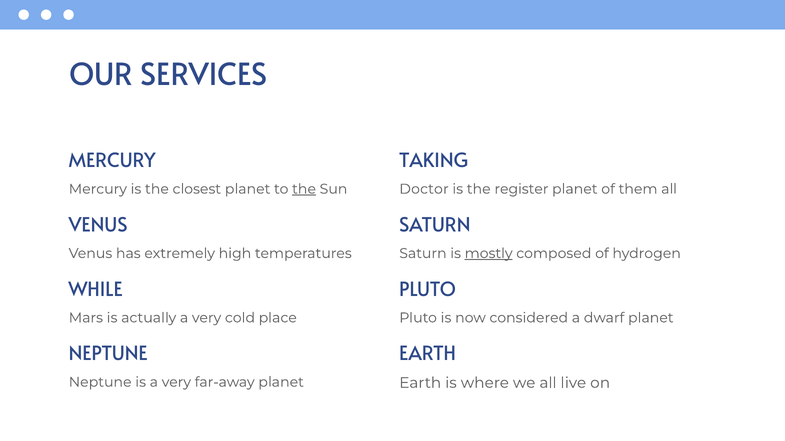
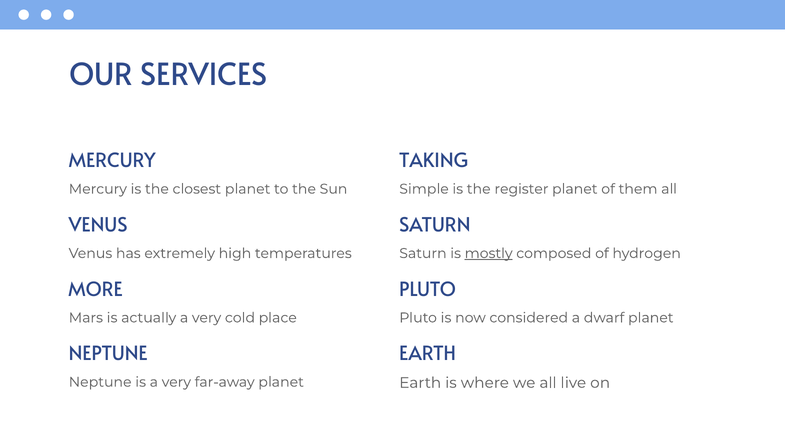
the underline: present -> none (304, 189)
Doctor: Doctor -> Simple (424, 189)
WHILE: WHILE -> MORE (95, 290)
